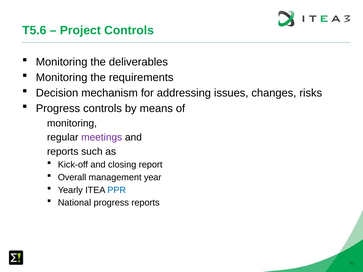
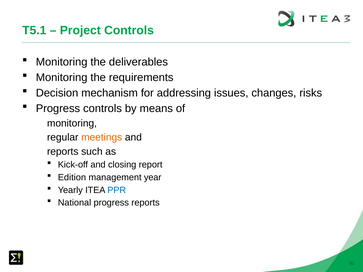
T5.6: T5.6 -> T5.1 (34, 30)
meetings colour: purple -> orange (102, 137)
Overall: Overall -> Edition (72, 178)
